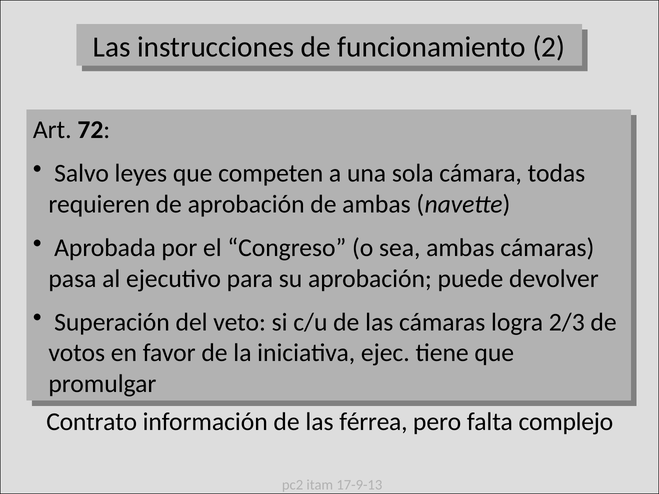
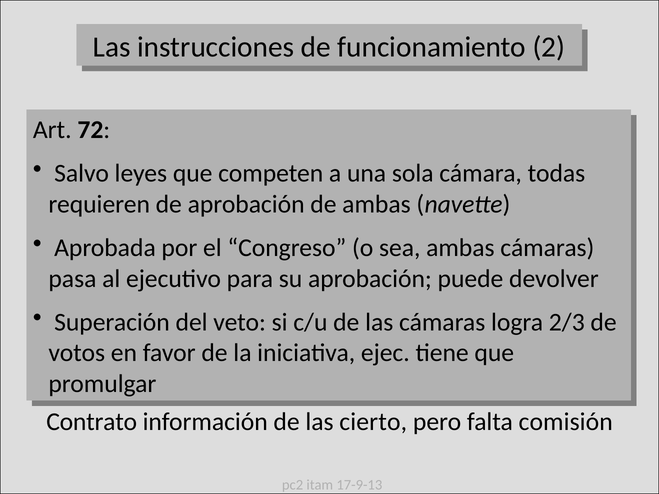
férrea: férrea -> cierto (373, 422)
complejo: complejo -> comisión (566, 422)
